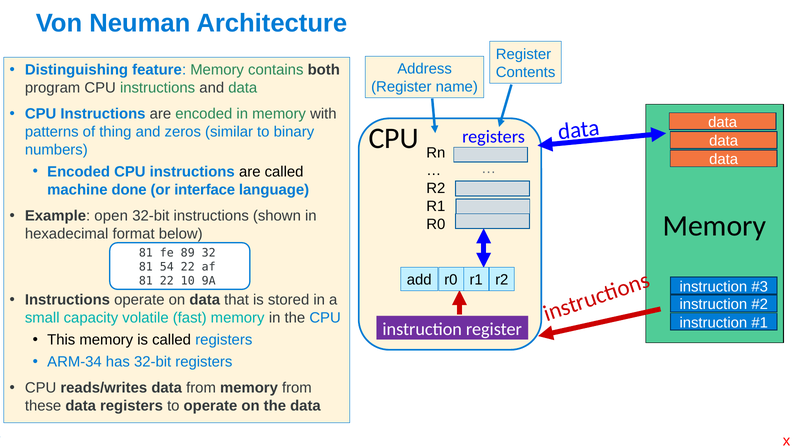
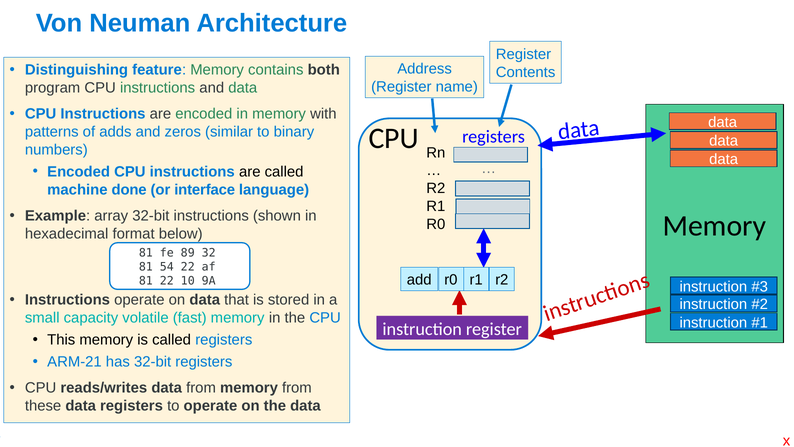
thing: thing -> adds (115, 132)
open: open -> array (111, 216)
ARM-34: ARM-34 -> ARM-21 (75, 362)
